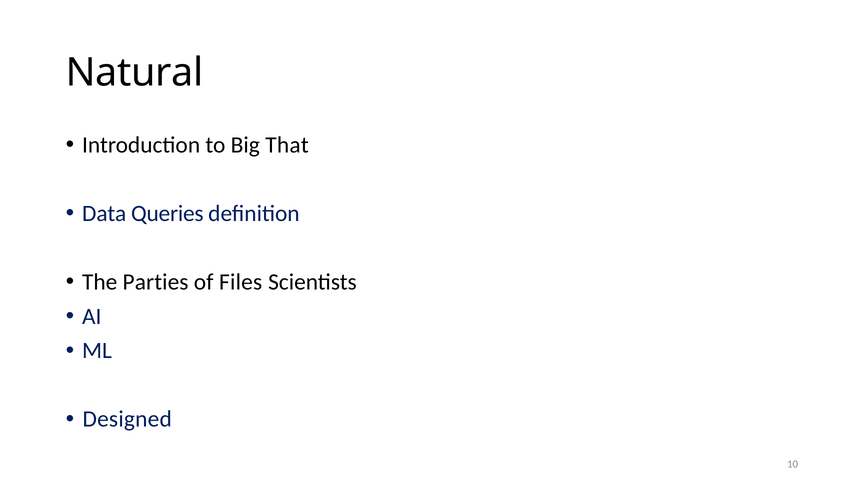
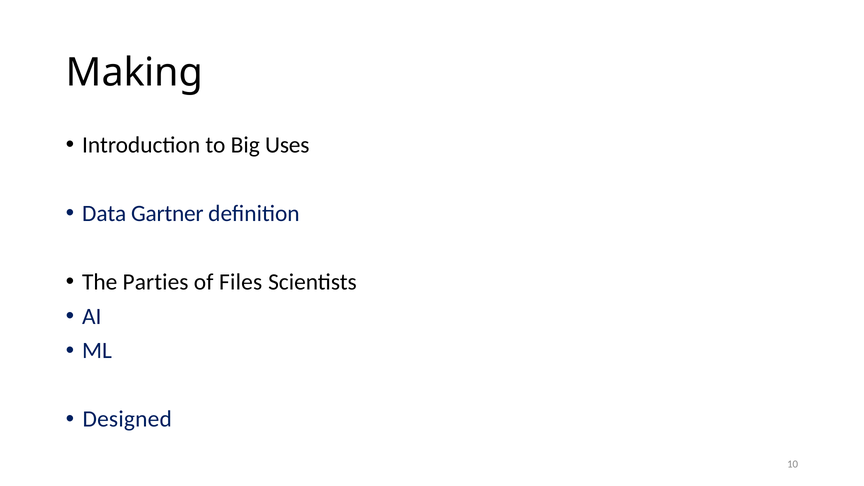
Natural: Natural -> Making (134, 73)
That: That -> Uses (287, 145)
Queries: Queries -> Gartner (167, 214)
